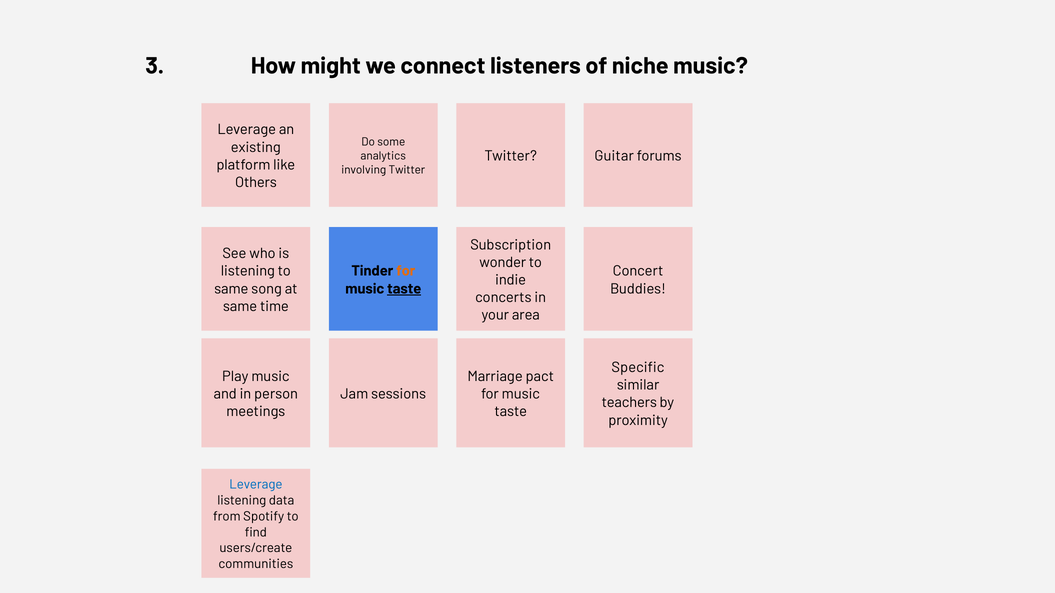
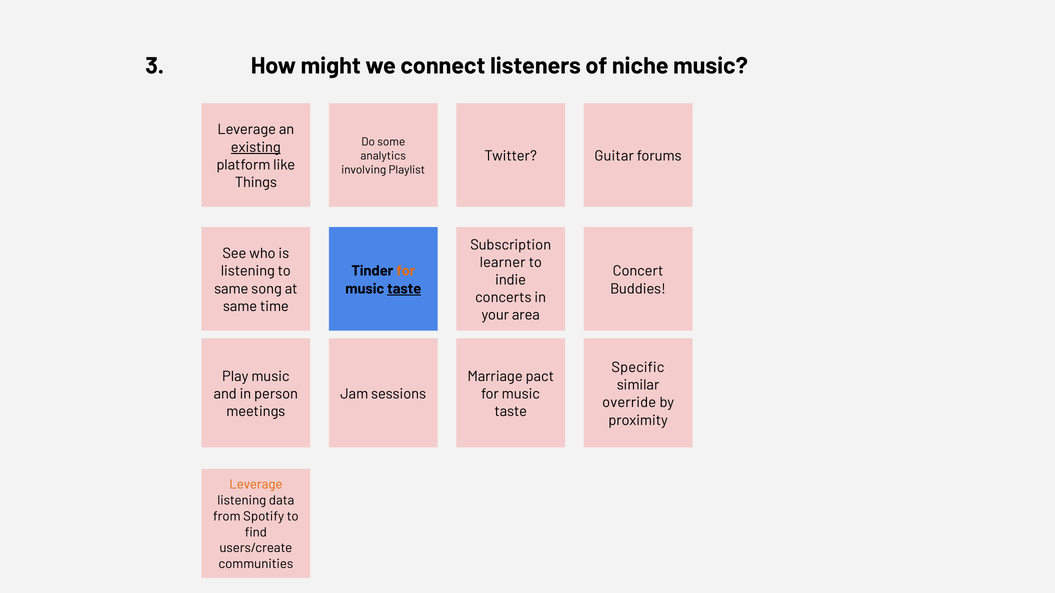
existing underline: none -> present (256, 147)
involving Twitter: Twitter -> Playlist (407, 170)
Others: Others -> Things (256, 183)
wonder: wonder -> learner (503, 263)
teachers: teachers -> override (629, 403)
Leverage colour: blue -> orange (256, 485)
